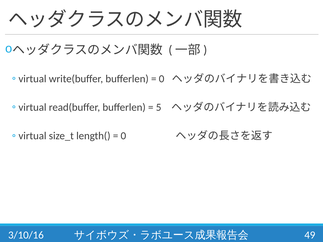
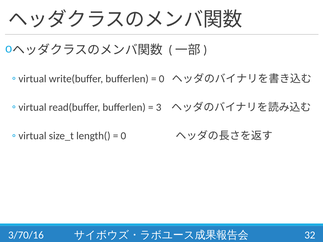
5: 5 -> 3 (159, 107)
3/10/16: 3/10/16 -> 3/70/16 (26, 235)
49: 49 -> 32 (310, 235)
